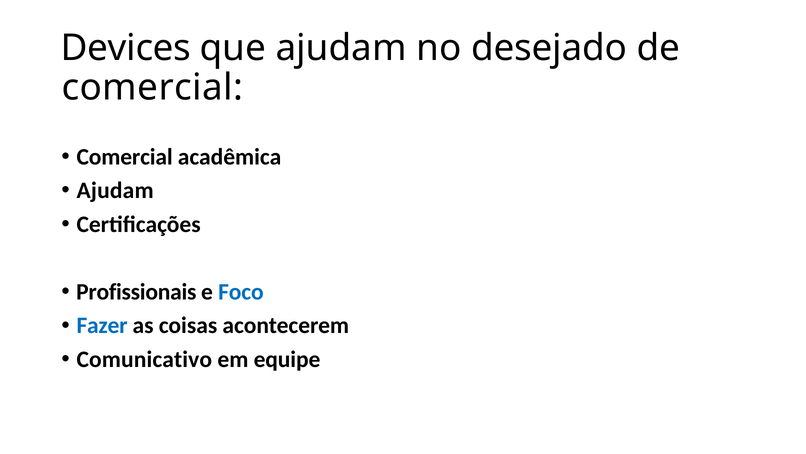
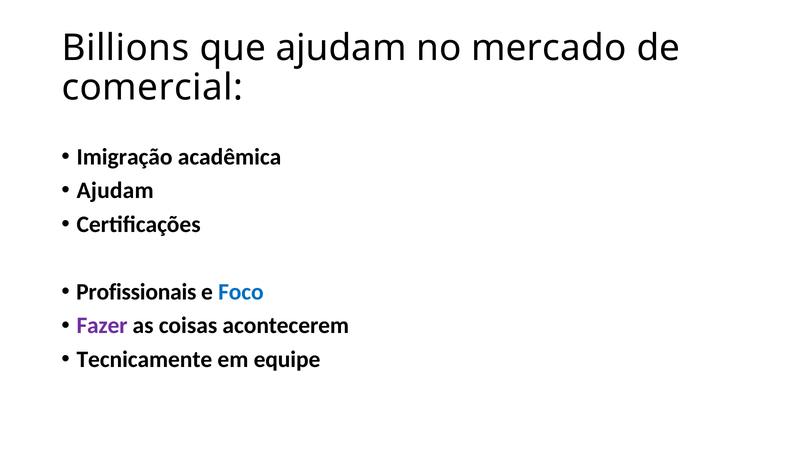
Devices: Devices -> Billions (126, 48)
desejado: desejado -> mercado (549, 48)
Comercial: Comercial -> Imigração (125, 157)
Fazer colour: blue -> purple (102, 325)
Comunicativo: Comunicativo -> Tecnicamente (144, 359)
